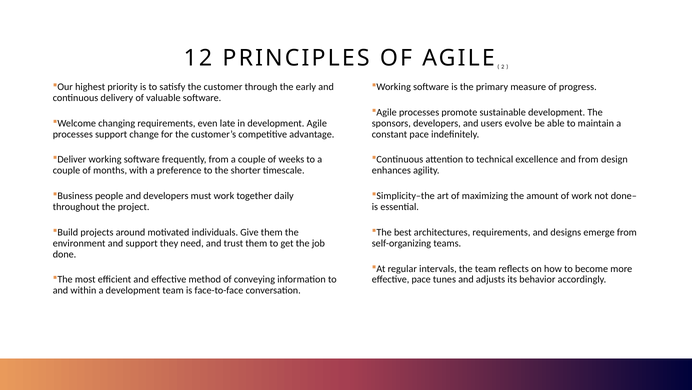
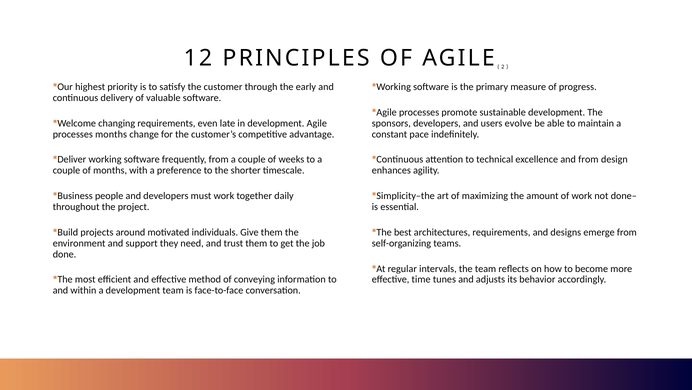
processes support: support -> months (111, 134)
effective pace: pace -> time (421, 279)
